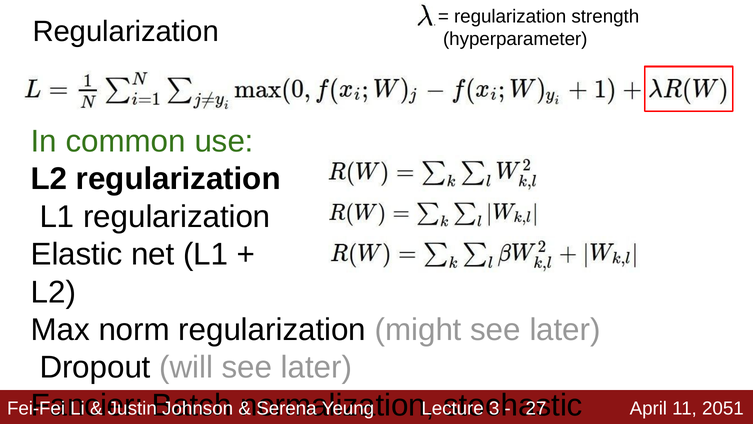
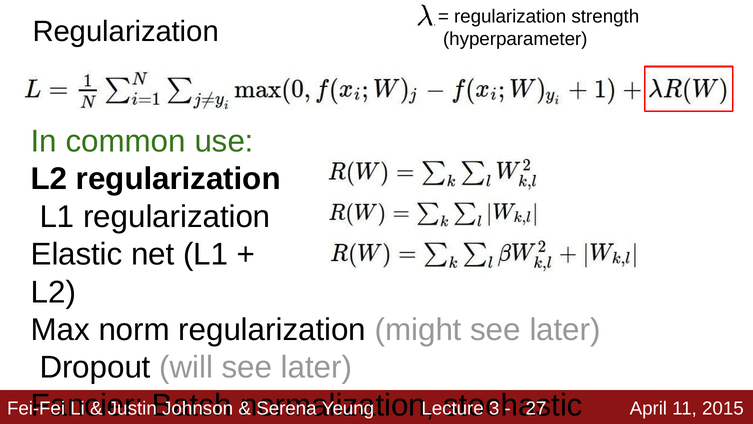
2051: 2051 -> 2015 (723, 408)
